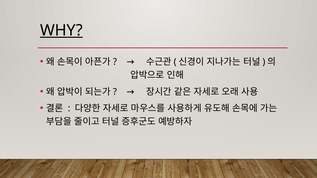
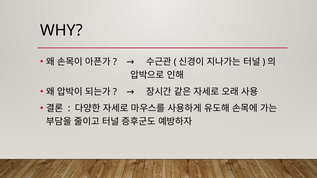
WHY underline: present -> none (61, 31)
